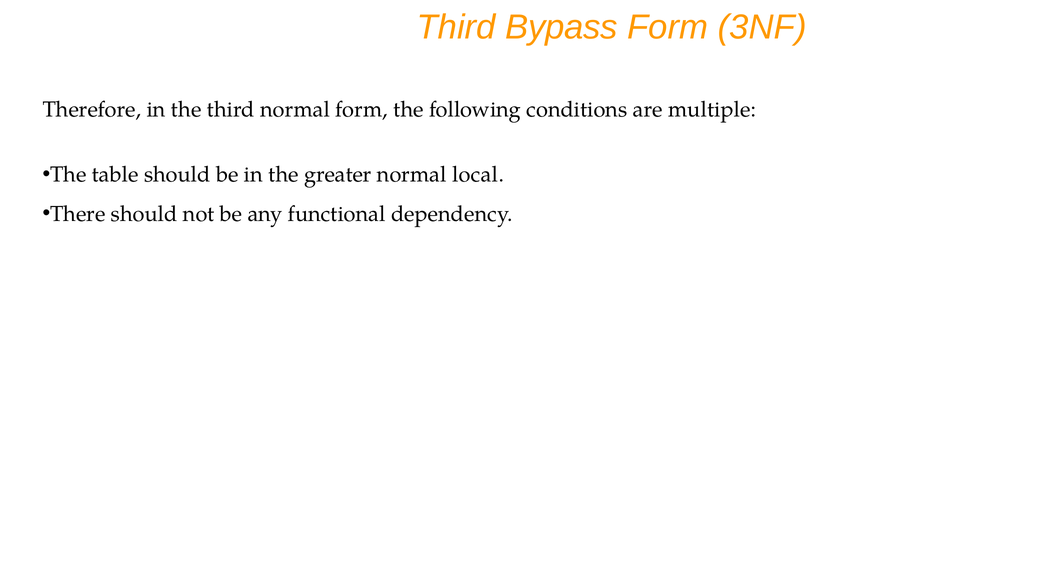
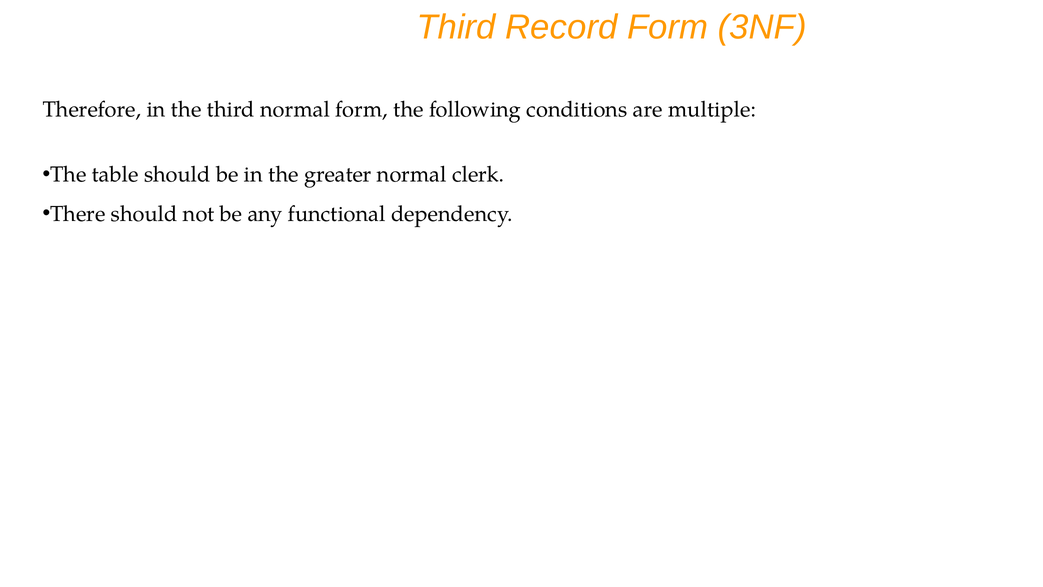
Bypass: Bypass -> Record (561, 27)
local: local -> clerk (478, 175)
